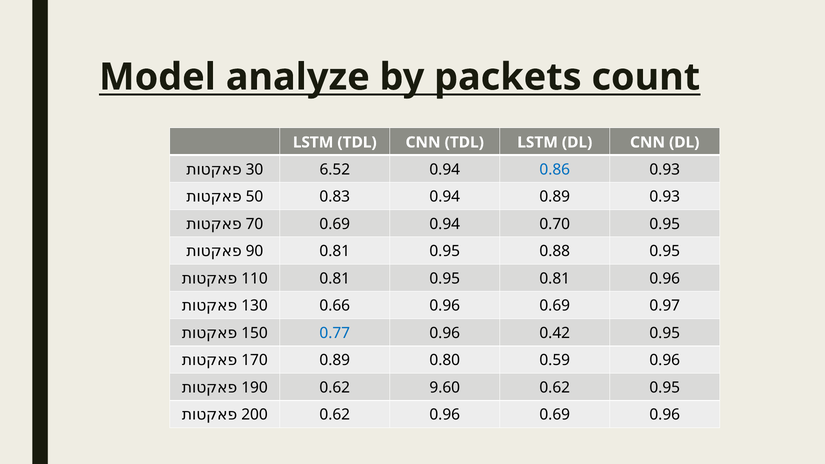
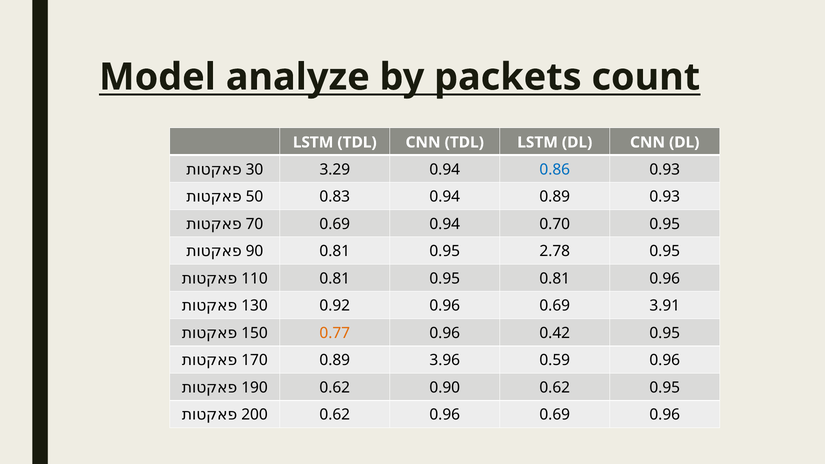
6.52: 6.52 -> 3.29 (335, 170)
0.88: 0.88 -> 2.78 (555, 251)
0.66: 0.66 -> 0.92 (335, 306)
0.97: 0.97 -> 3.91 (665, 306)
0.77 colour: blue -> orange (335, 333)
0.80: 0.80 -> 3.96 (445, 360)
9.60: 9.60 -> 0.90 (445, 388)
